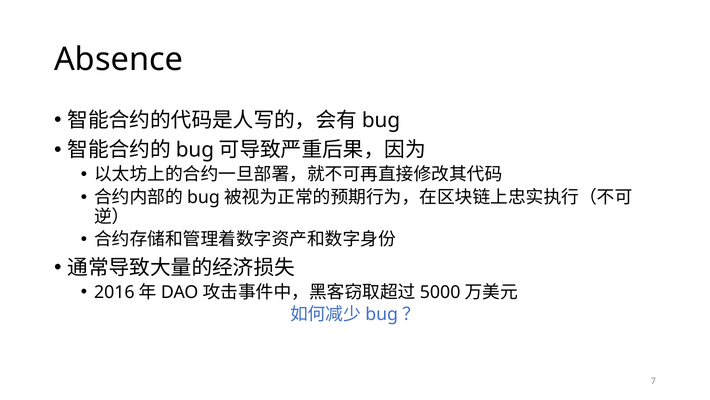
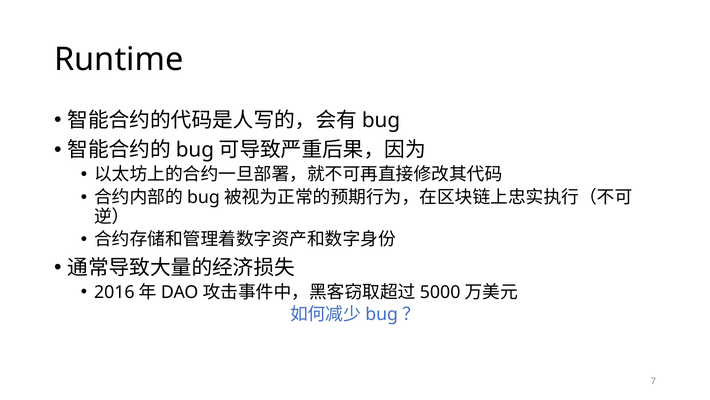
Absence: Absence -> Runtime (119, 60)
